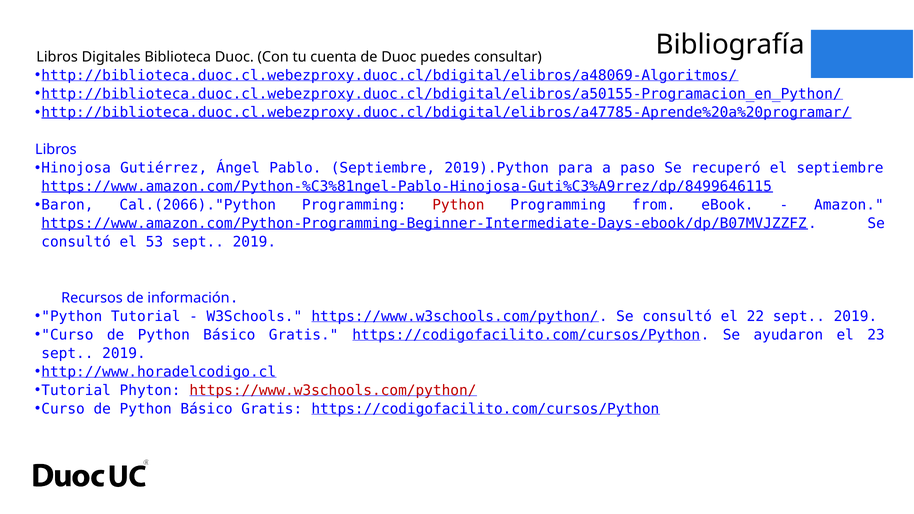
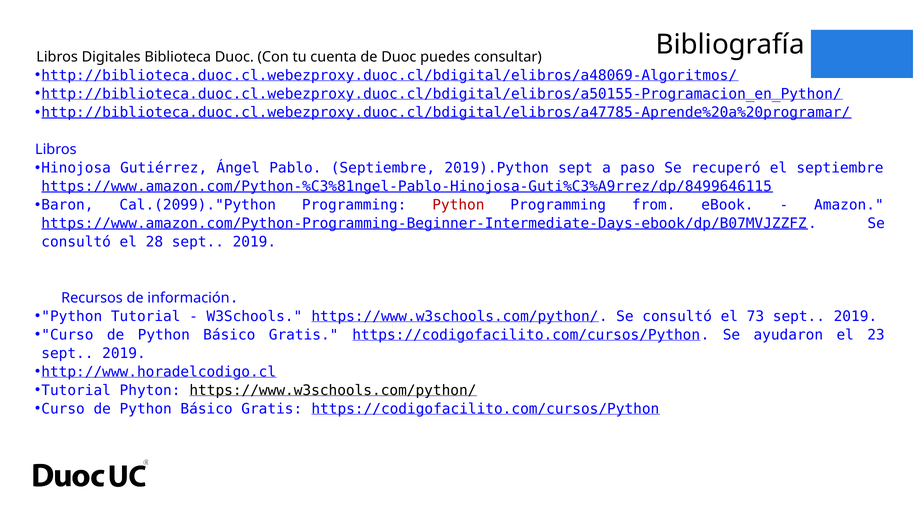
2019).Python para: para -> sept (576, 168)
Cal.(2066)."Python: Cal.(2066)."Python -> Cal.(2099)."Python (198, 205)
53: 53 -> 28 (154, 242)
22: 22 -> 73 (755, 316)
https://www.w3schools.com/python/ colour: red -> black (333, 391)
